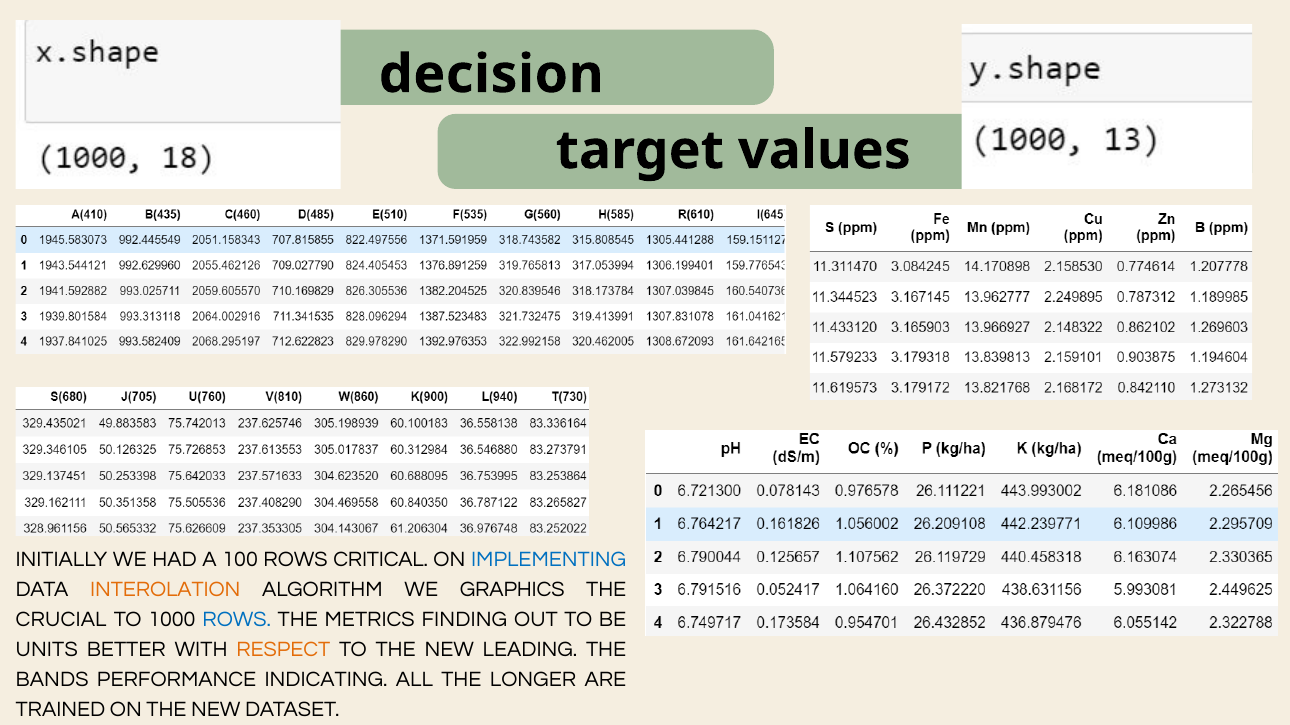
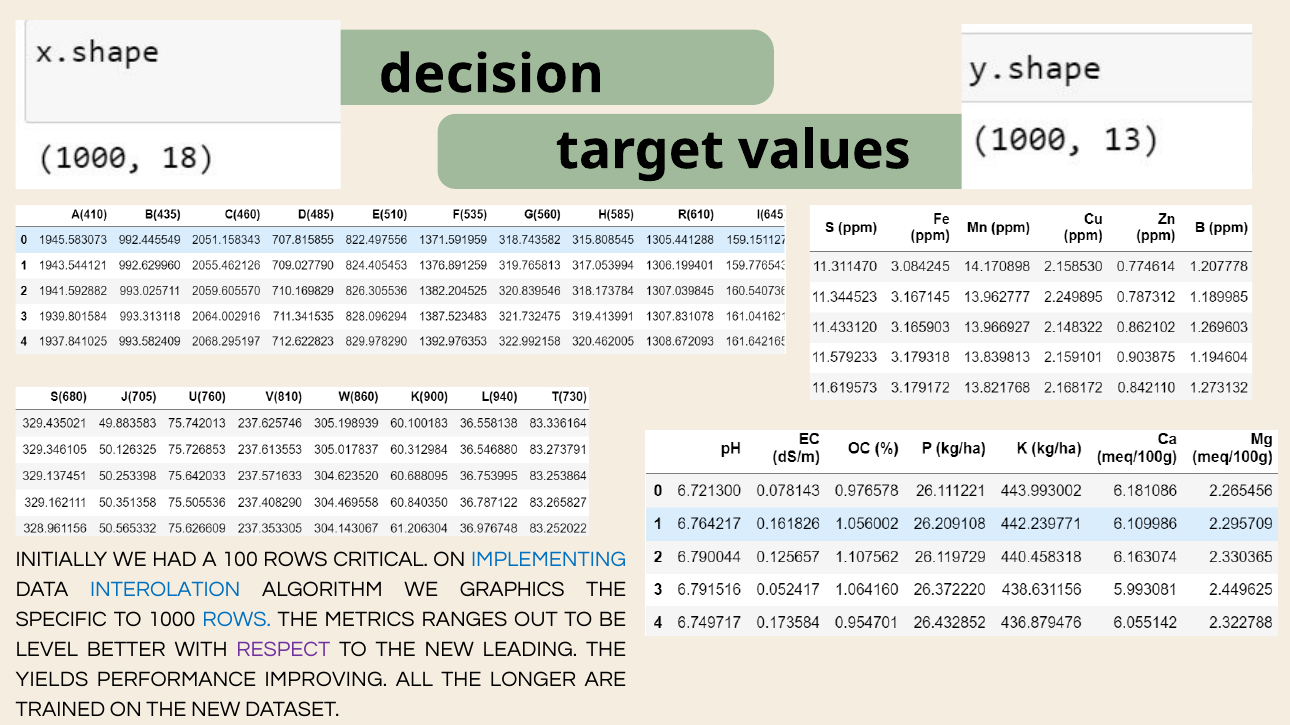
INTEROLATION colour: orange -> blue (165, 590)
CRUCIAL: CRUCIAL -> SPECIFIC (61, 620)
FINDING: FINDING -> RANGES (464, 620)
UNITS: UNITS -> LEVEL (47, 650)
RESPECT colour: orange -> purple (283, 650)
BANDS: BANDS -> YIELDS (52, 680)
INDICATING: INDICATING -> IMPROVING (326, 680)
